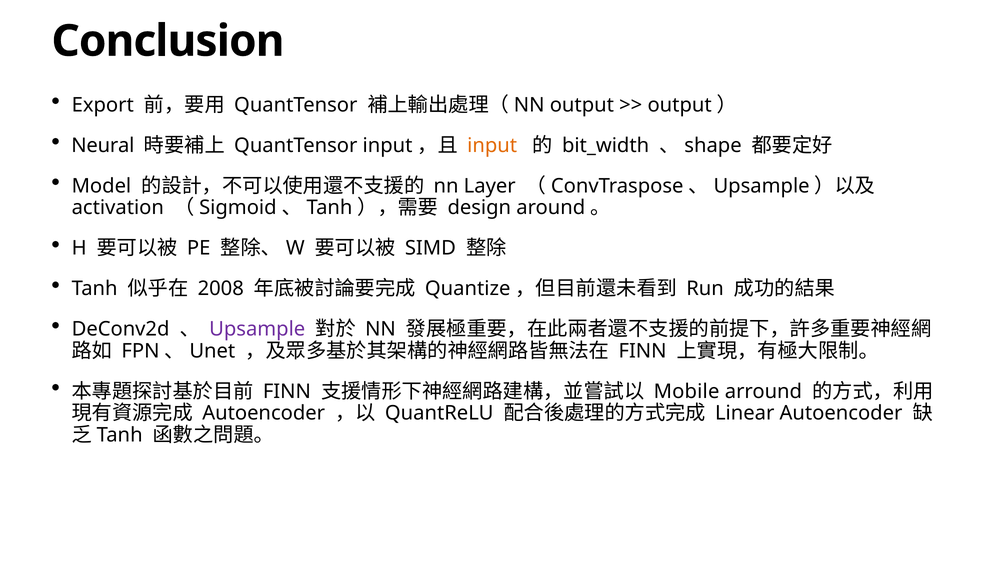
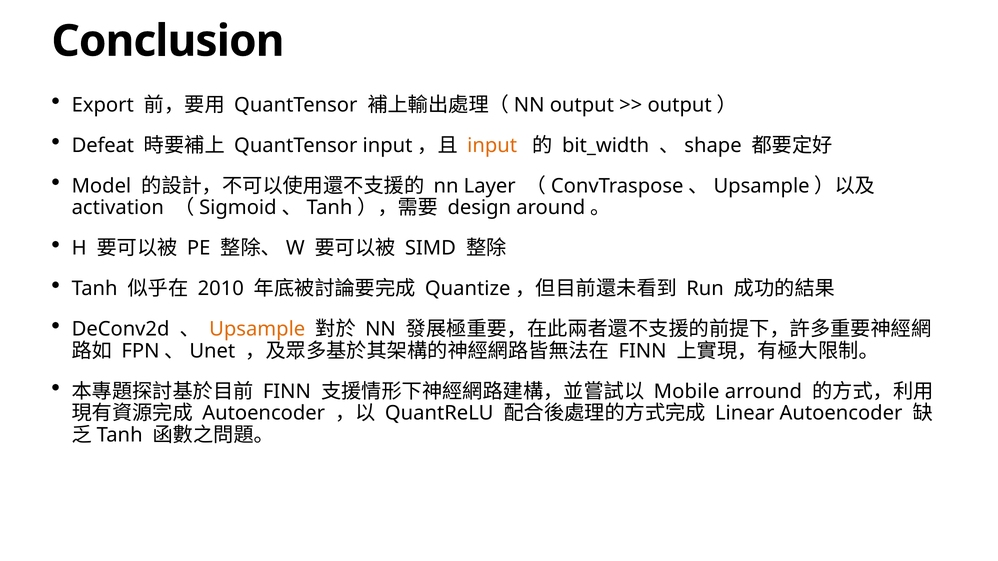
Neural: Neural -> Defeat (103, 145)
2008: 2008 -> 2010 (221, 289)
Upsample colour: purple -> orange (257, 329)
